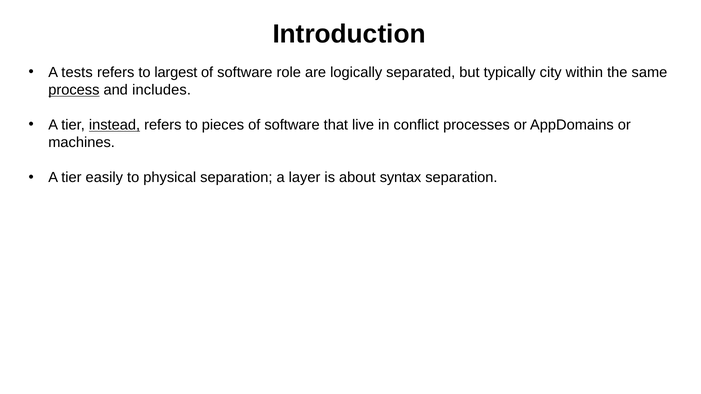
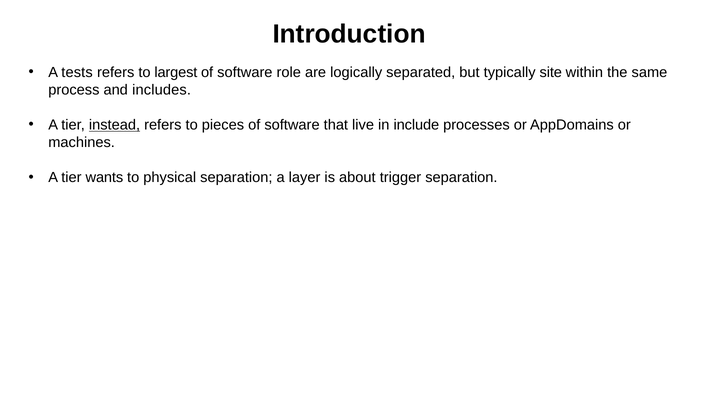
city: city -> site (551, 72)
process underline: present -> none (74, 90)
conflict: conflict -> include (416, 125)
easily: easily -> wants (104, 178)
syntax: syntax -> trigger (400, 178)
